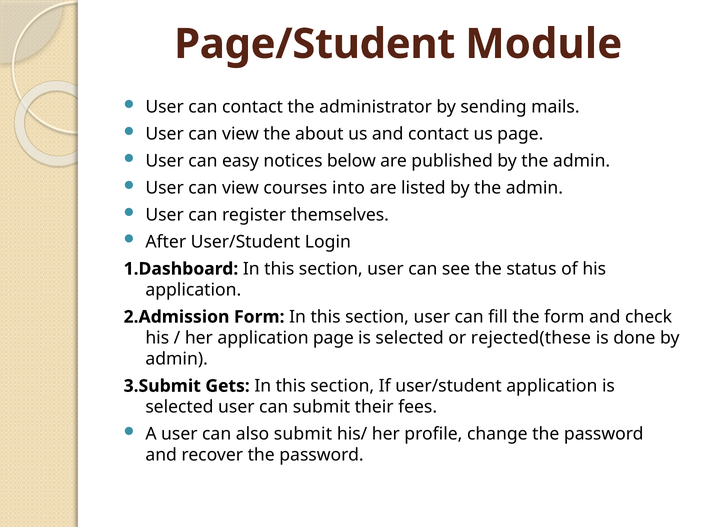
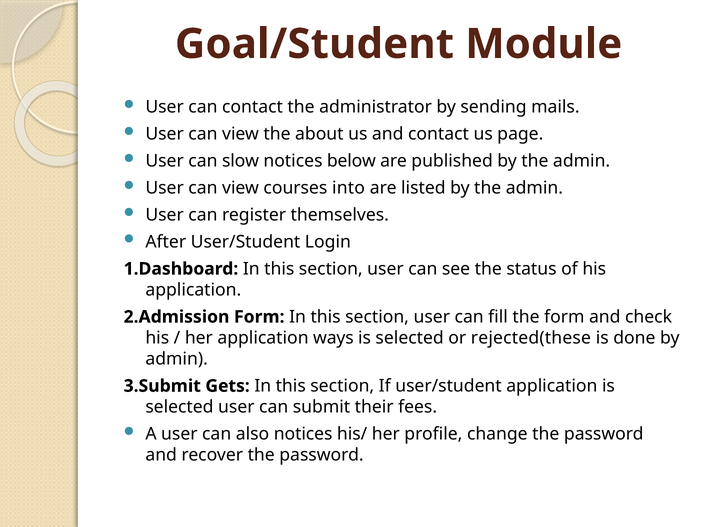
Page/Student: Page/Student -> Goal/Student (314, 44)
easy: easy -> slow (241, 161)
application page: page -> ways (333, 338)
also submit: submit -> notices (303, 434)
